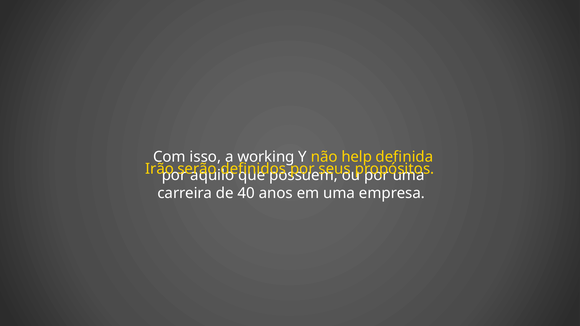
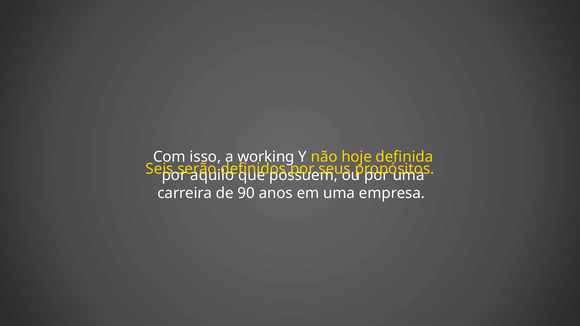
help: help -> hoje (357, 157)
Irão: Irão -> Seis (160, 169)
40: 40 -> 90 (246, 193)
